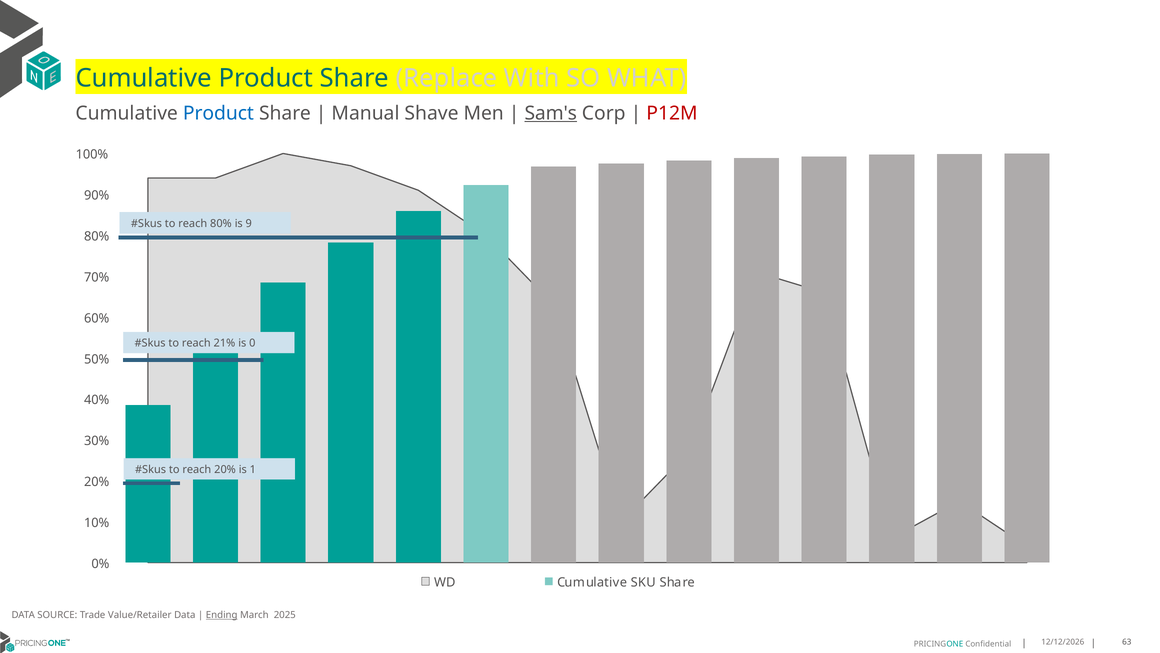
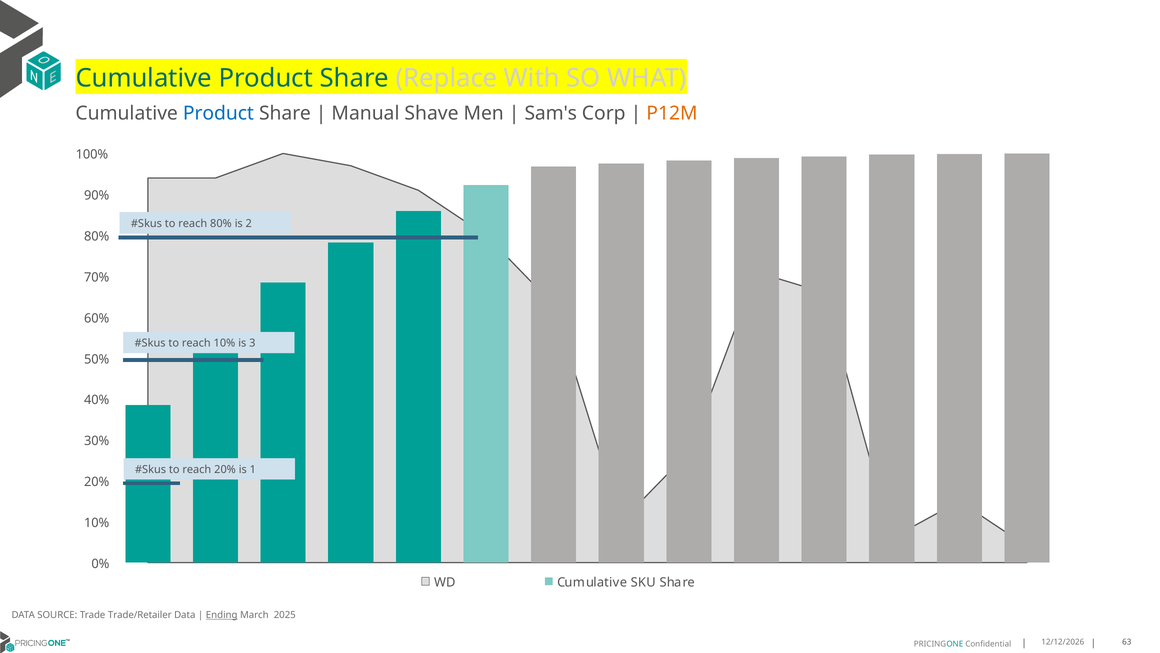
Sam's underline: present -> none (551, 113)
P12M colour: red -> orange (672, 113)
9: 9 -> 2 (249, 223)
reach 21%: 21% -> 10% (224, 343)
0: 0 -> 3 (252, 343)
Value/Retailer: Value/Retailer -> Trade/Retailer (140, 615)
